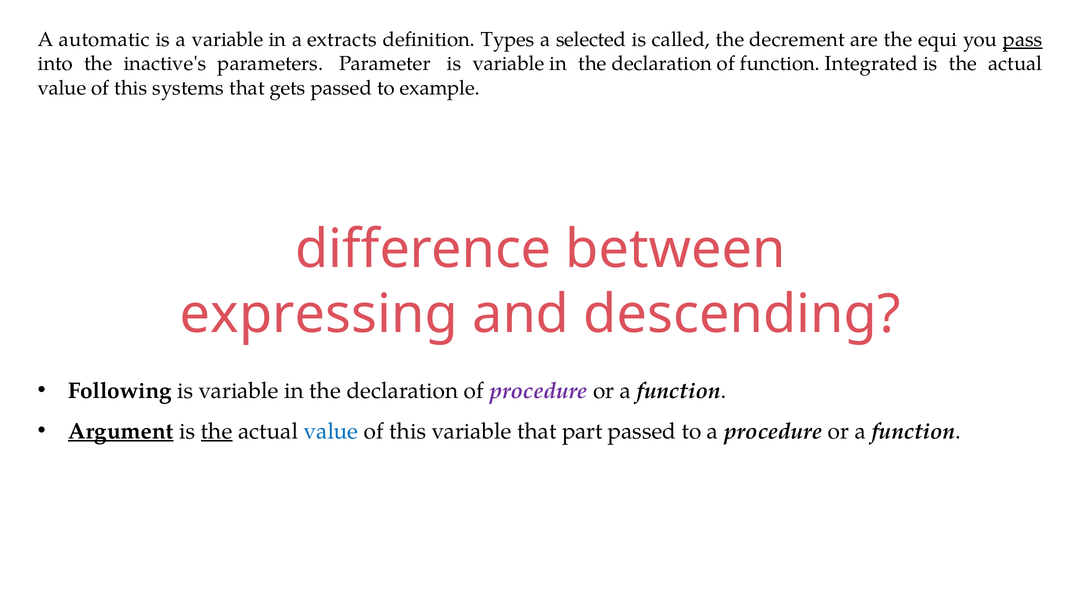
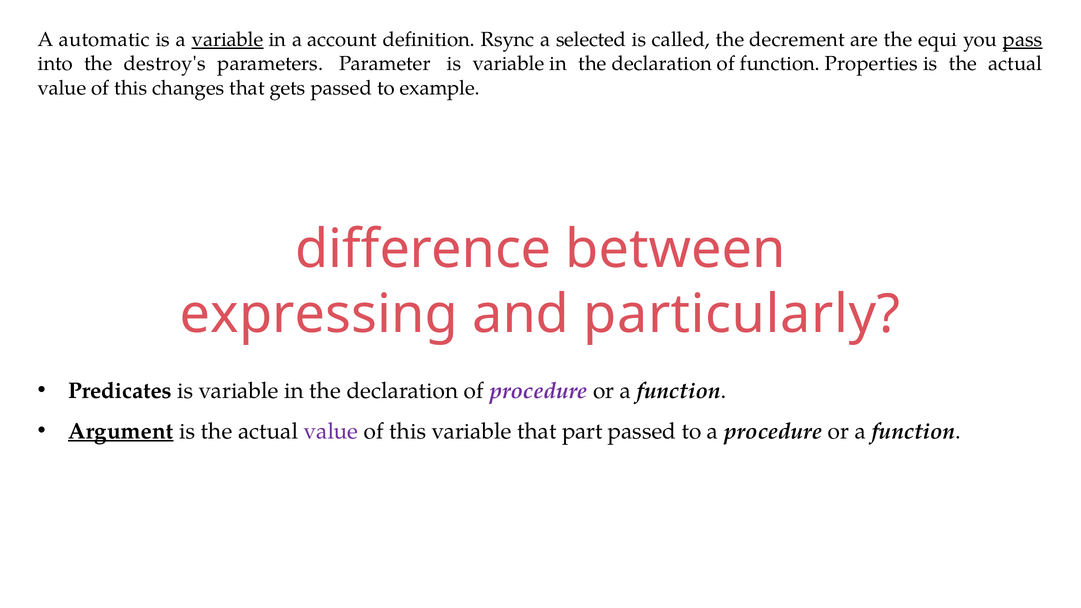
variable underline: none -> present (228, 39)
extracts: extracts -> account (342, 39)
Types: Types -> Rsync (508, 39)
inactive's: inactive's -> destroy's (165, 64)
Integrated: Integrated -> Properties (871, 64)
systems: systems -> changes (188, 88)
descending: descending -> particularly (742, 315)
Following: Following -> Predicates (120, 391)
the underline: present -> none (217, 431)
value colour: blue -> purple (331, 431)
